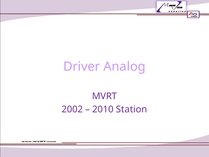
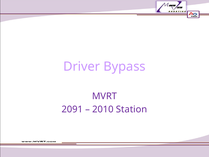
Analog: Analog -> Bypass (124, 66)
2002: 2002 -> 2091 (72, 109)
